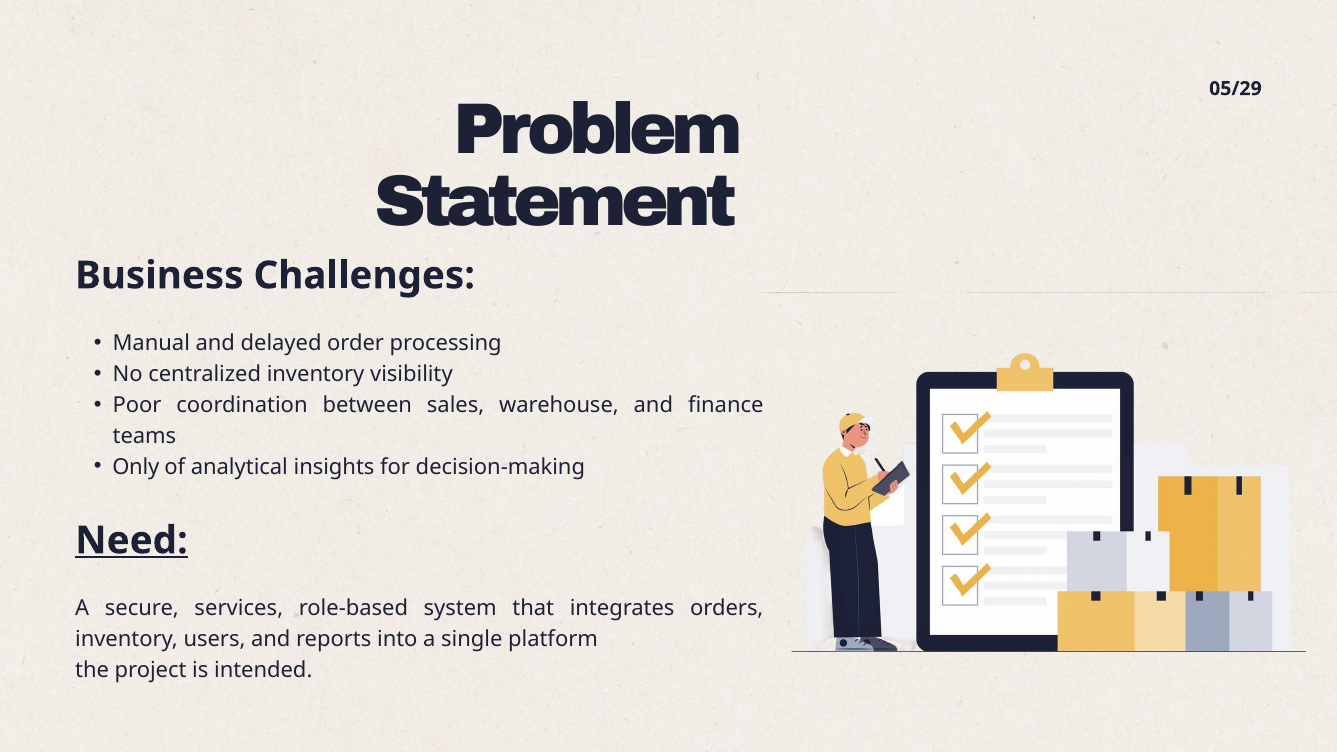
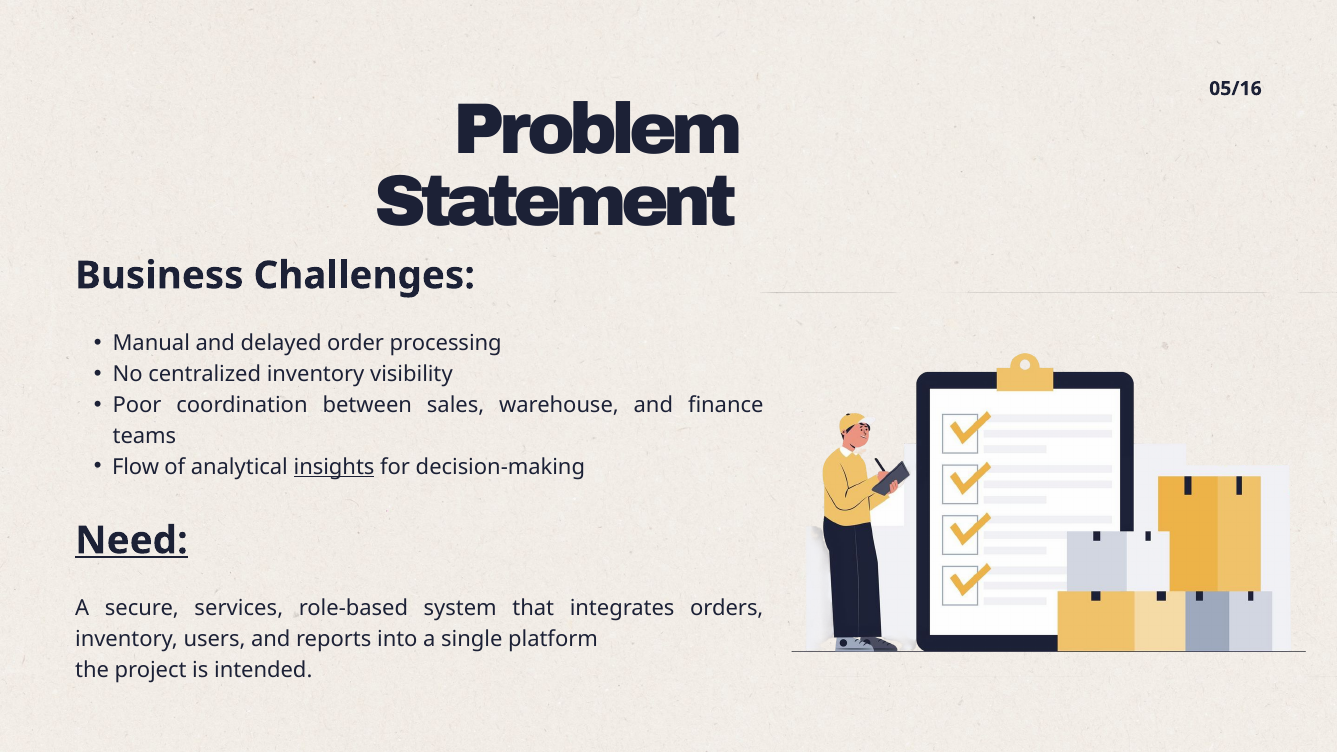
05/29: 05/29 -> 05/16 (1235, 89)
Only: Only -> Flow (136, 467)
insights underline: none -> present (334, 467)
